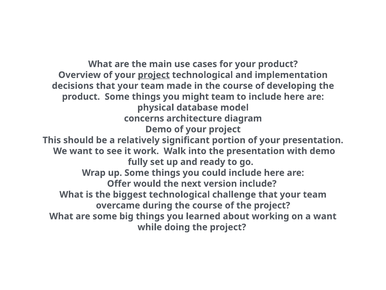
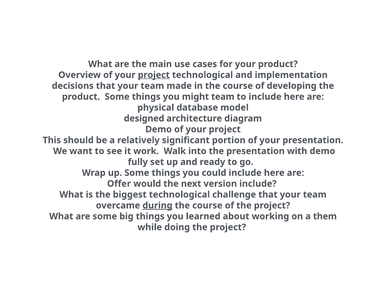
concerns: concerns -> designed (144, 118)
during underline: none -> present (157, 205)
a want: want -> them (325, 216)
